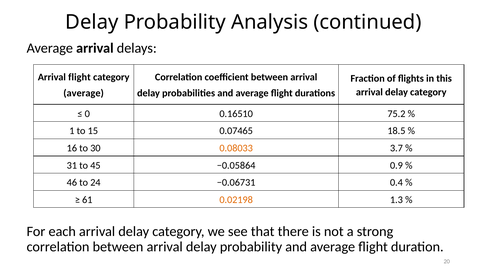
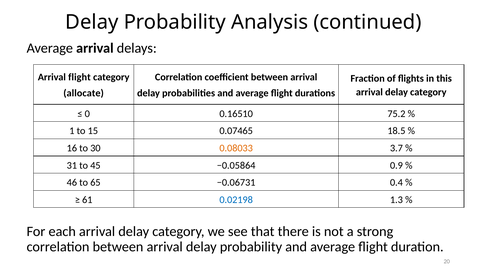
average: average -> allocate (84, 93)
24: 24 -> 65 (95, 182)
0.02198 colour: orange -> blue (236, 200)
